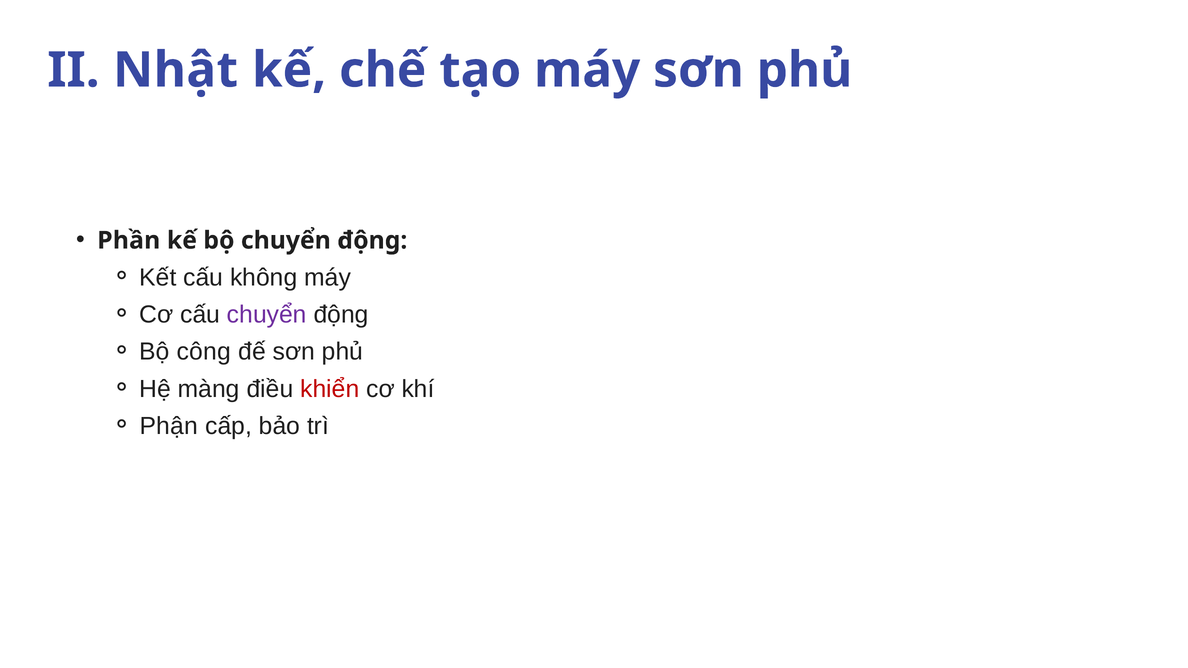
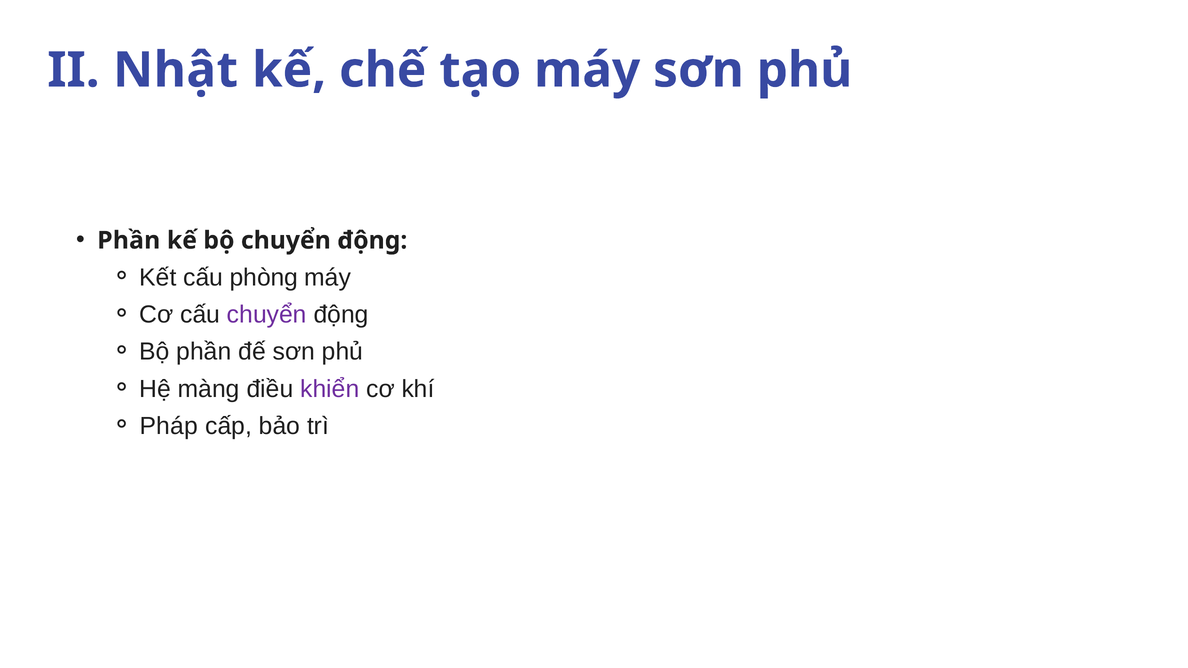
không: không -> phòng (264, 278)
Bộ công: công -> phần (204, 352)
khiển colour: red -> purple (330, 389)
Phận: Phận -> Pháp (169, 426)
